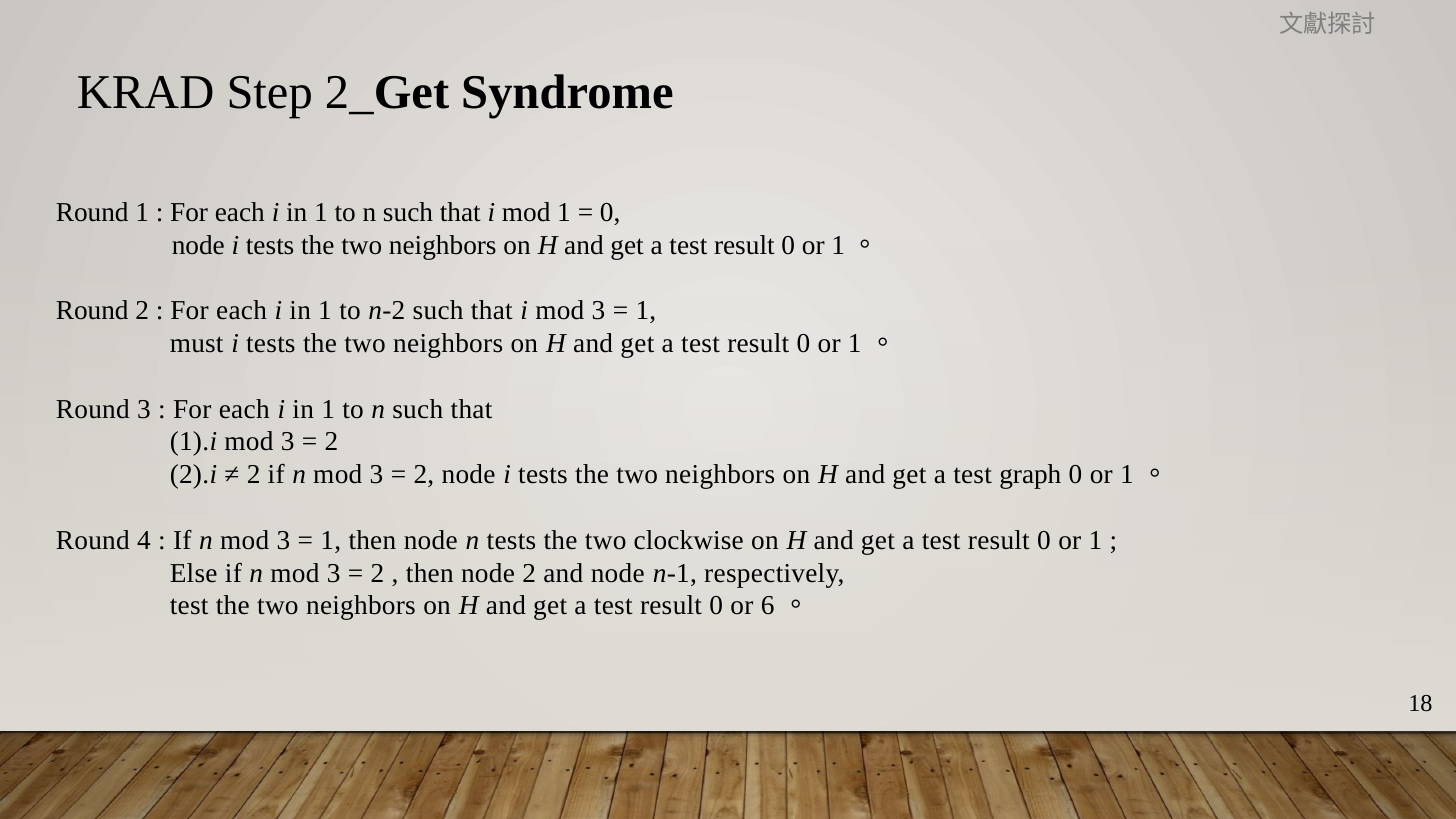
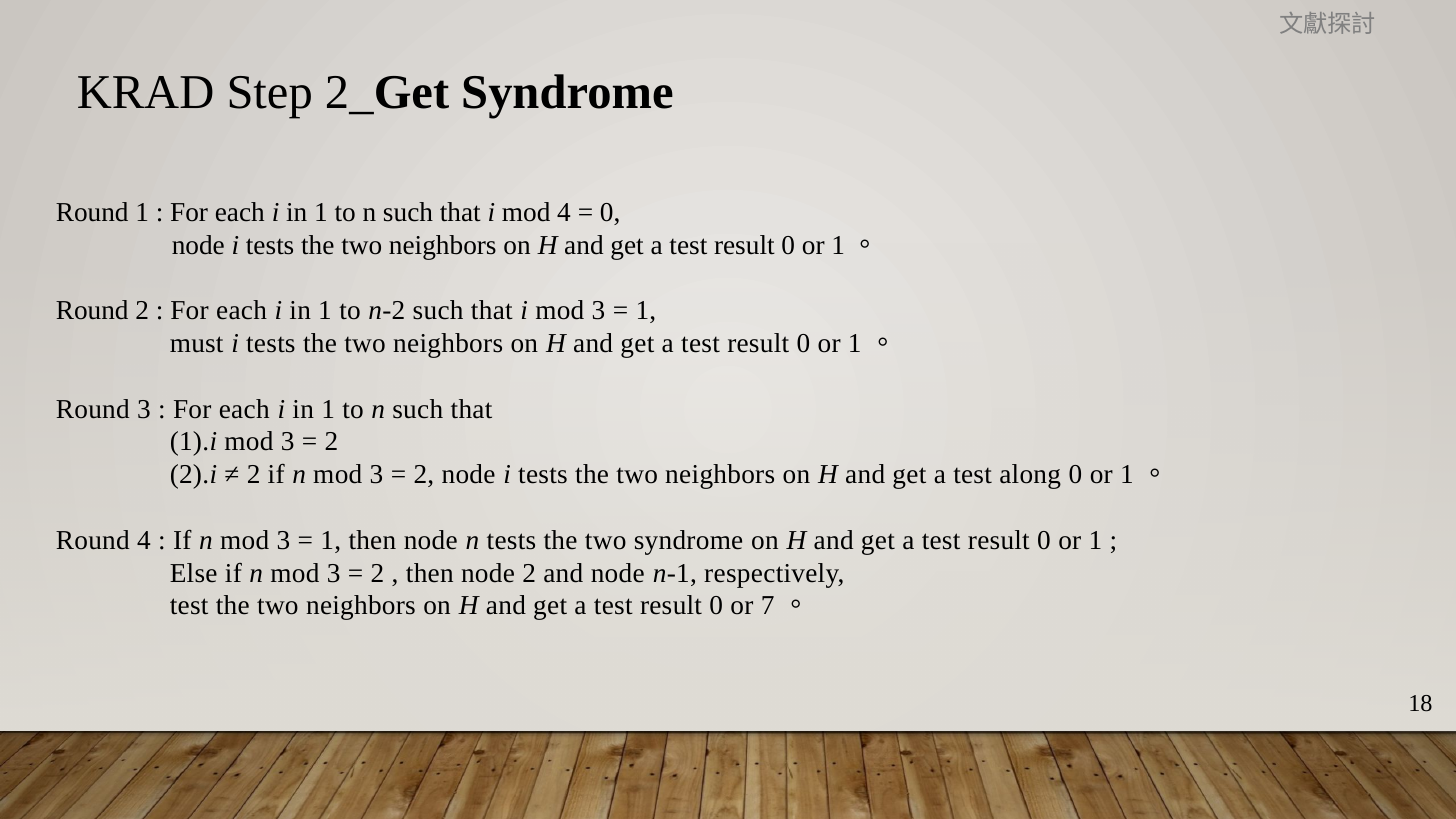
mod 1: 1 -> 4 (564, 213)
graph: graph -> along (1030, 475)
two clockwise: clockwise -> syndrome (689, 540)
6: 6 -> 7 (768, 606)
